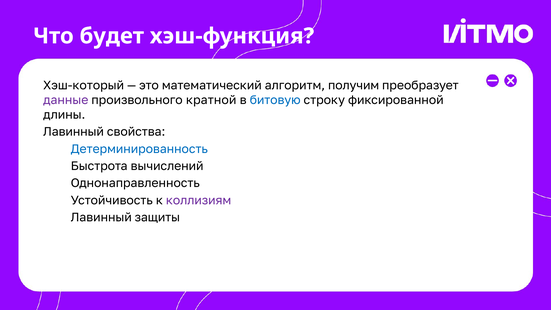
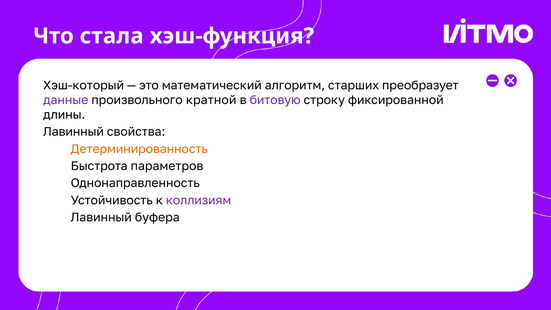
будет: будет -> стала (112, 36)
получим: получим -> старших (354, 85)
битовую colour: blue -> purple (275, 100)
Детерминированность colour: blue -> orange (139, 149)
вычислений: вычислений -> параметров (167, 166)
защиты: защиты -> буфера (157, 217)
